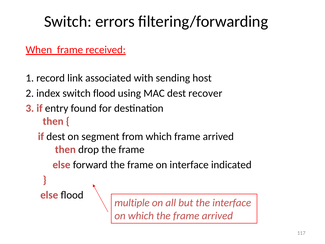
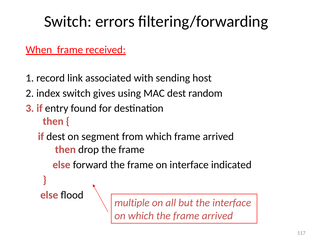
switch flood: flood -> gives (104, 93)
recover: recover -> random (205, 93)
